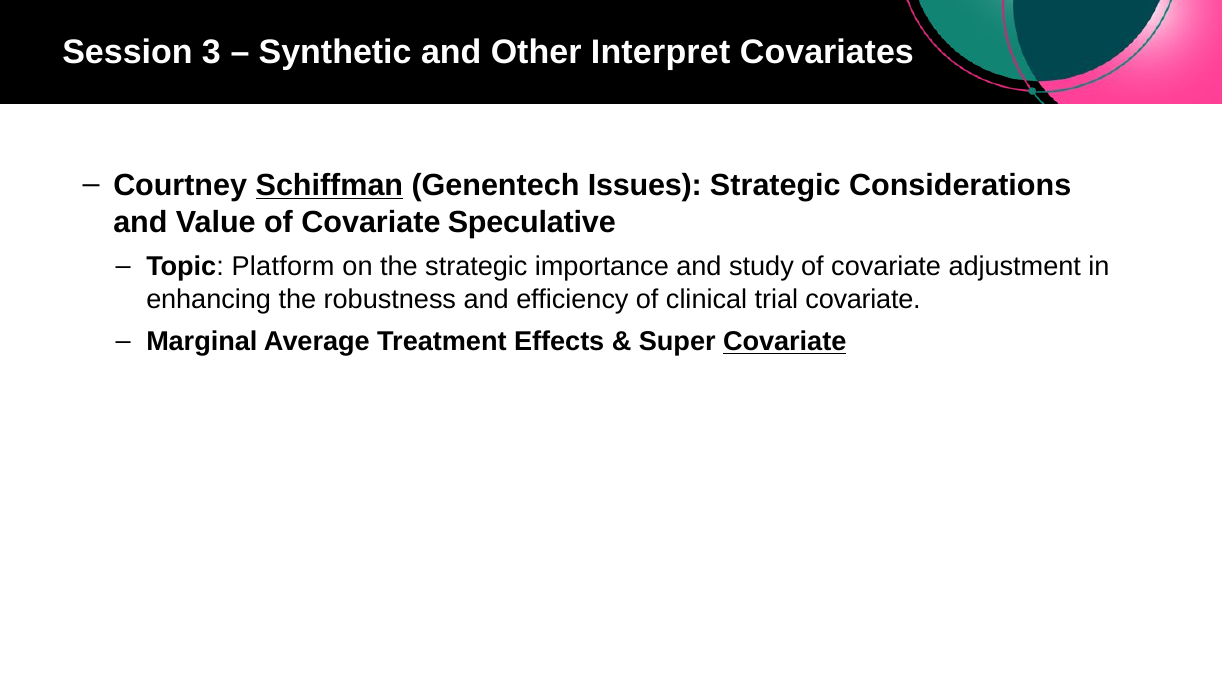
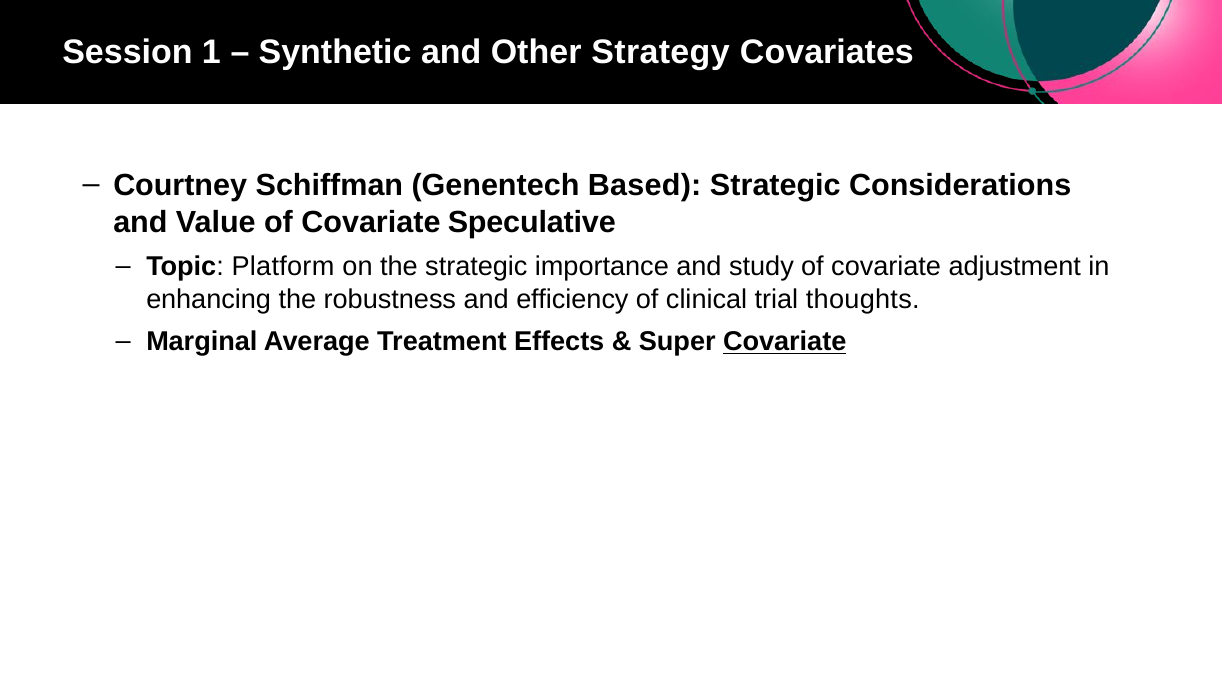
3: 3 -> 1 (211, 52)
Interpret: Interpret -> Strategy (661, 52)
Schiffman underline: present -> none (329, 185)
Issues: Issues -> Based (645, 185)
trial covariate: covariate -> thoughts (863, 299)
